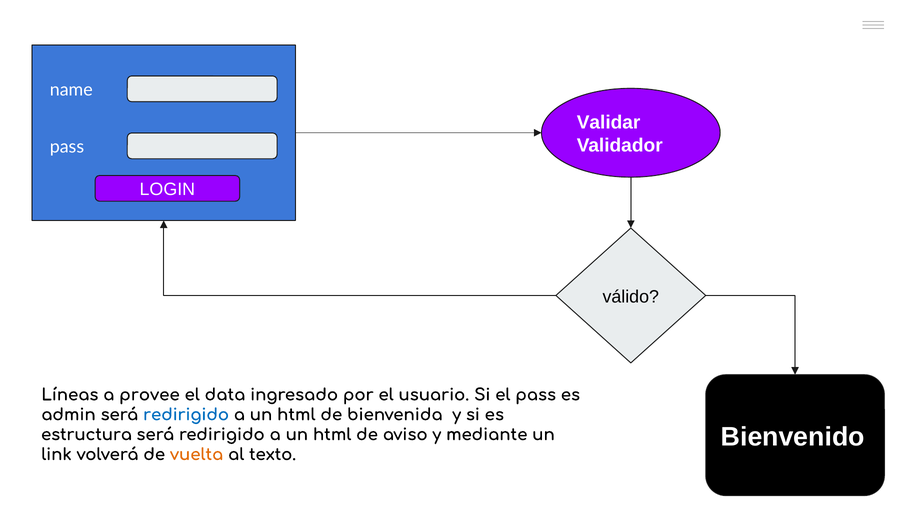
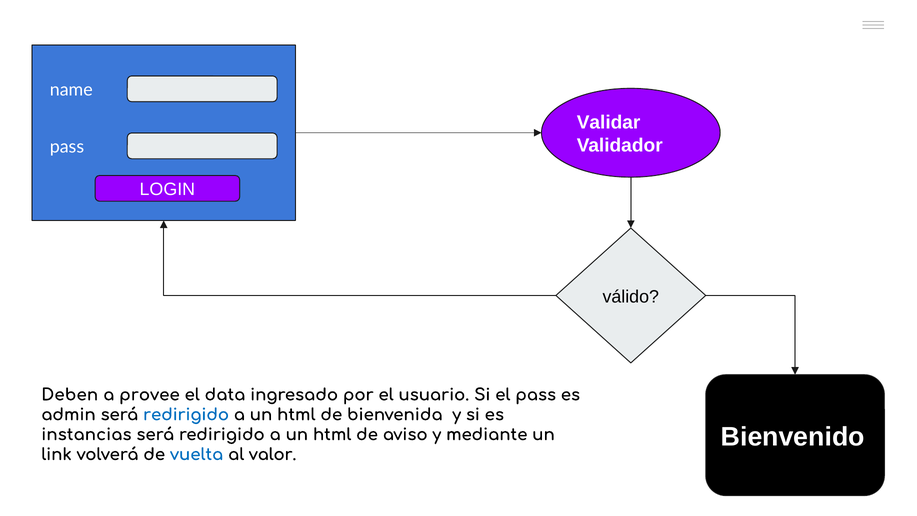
Líneas: Líneas -> Deben (70, 395)
estructura: estructura -> instancias (86, 435)
vuelta colour: orange -> blue (197, 454)
texto: texto -> valor (273, 454)
